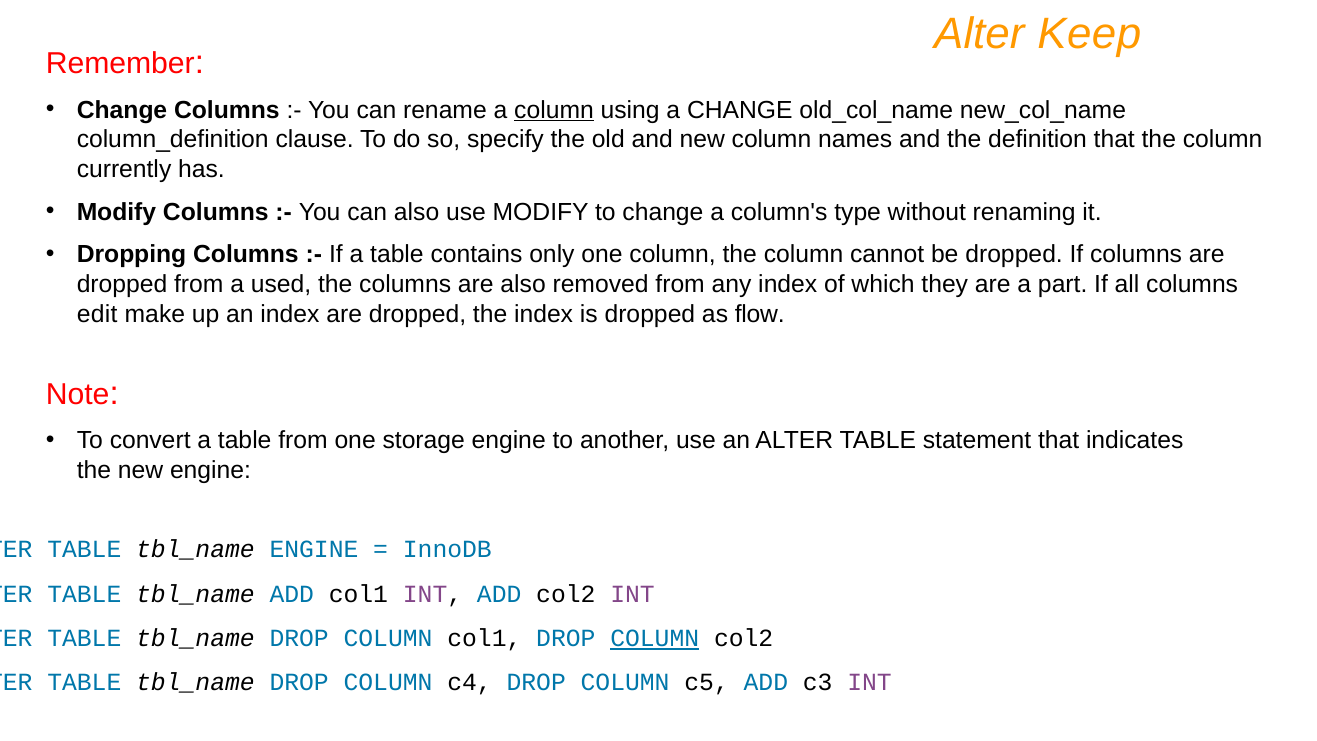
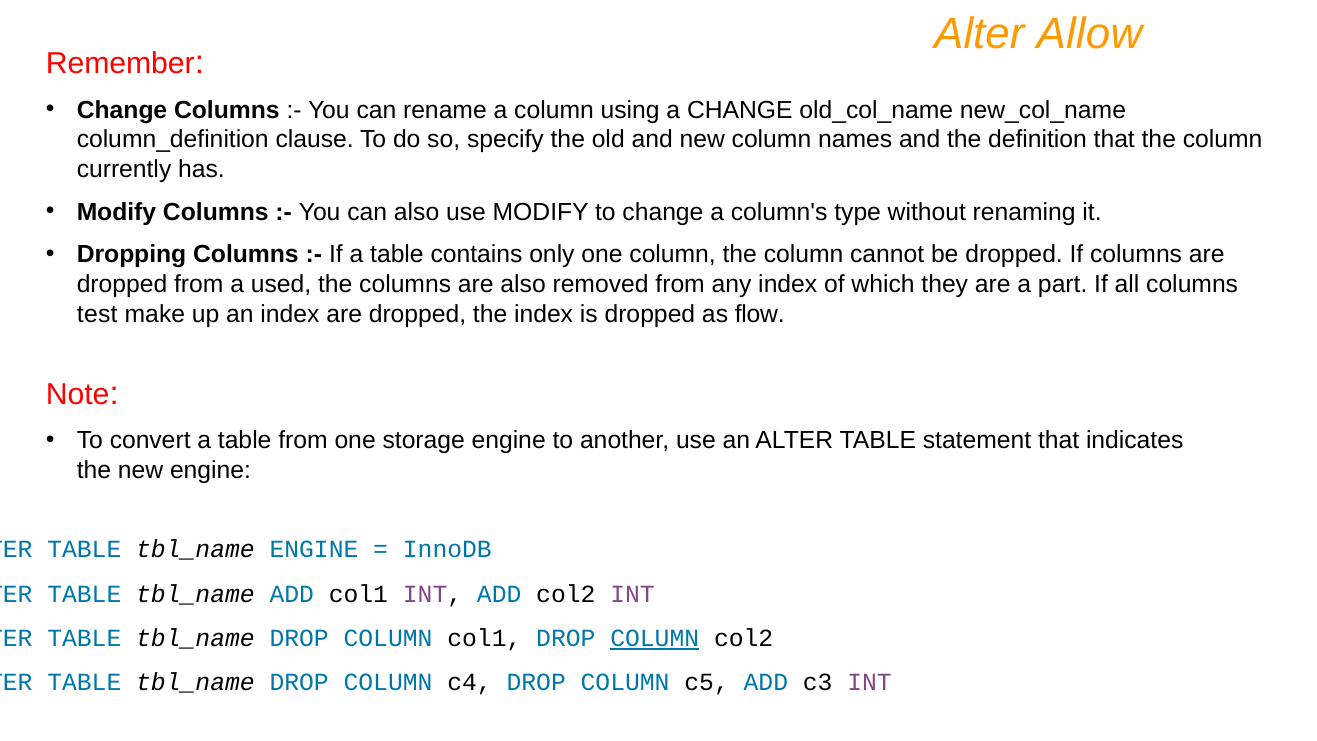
Keep: Keep -> Allow (1089, 34)
column underline: present -> none (554, 110)
edit: edit -> test (97, 314)
